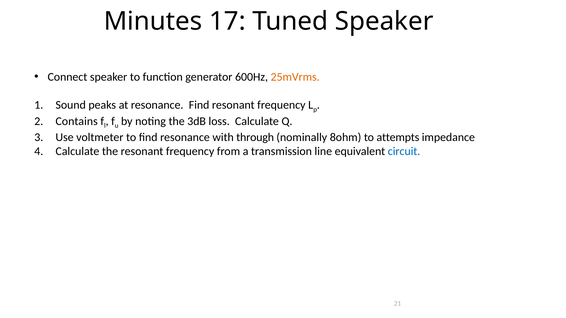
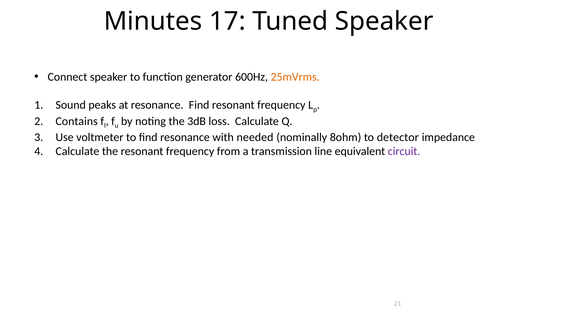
through: through -> needed (255, 137)
attempts: attempts -> detector (398, 137)
circuit colour: blue -> purple (404, 152)
